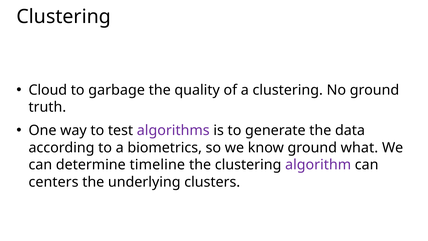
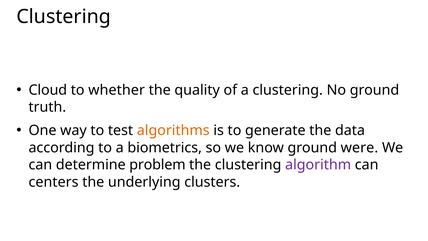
garbage: garbage -> whether (117, 90)
algorithms colour: purple -> orange (173, 130)
what: what -> were (359, 148)
timeline: timeline -> problem (157, 165)
